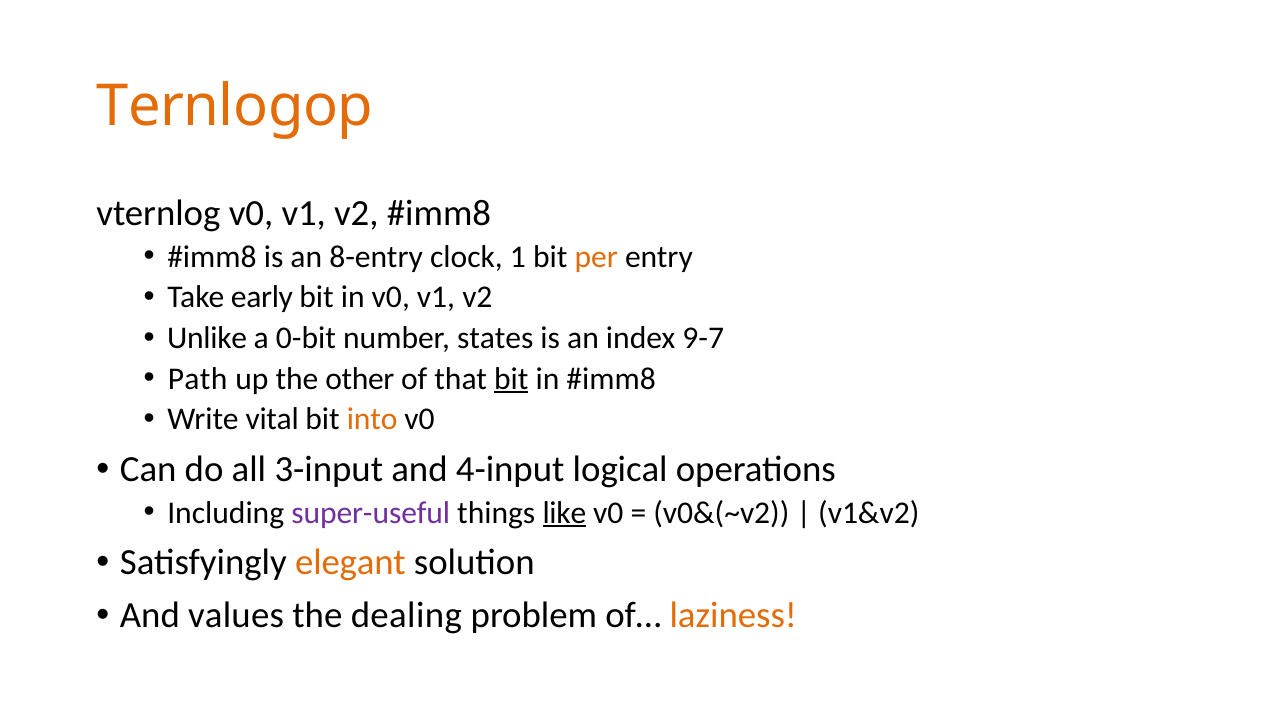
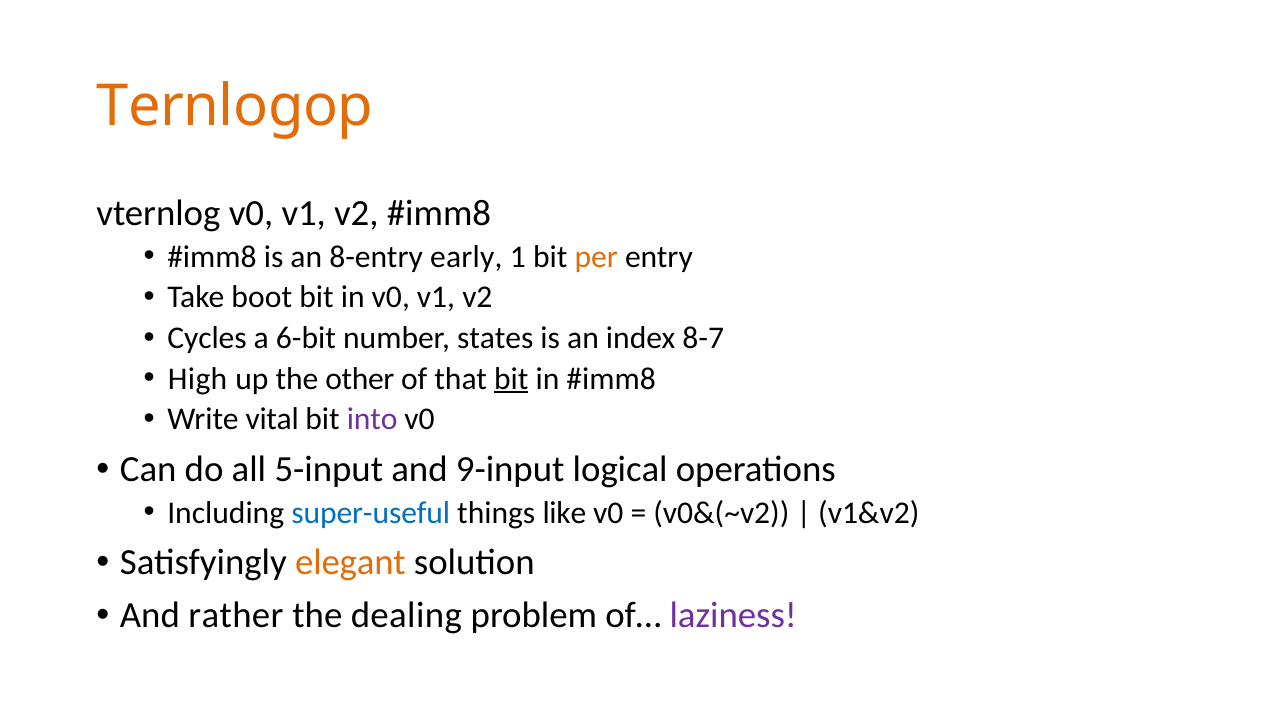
clock: clock -> early (466, 257)
early: early -> boot (262, 298)
Unlike: Unlike -> Cycles (207, 338)
0-bit: 0-bit -> 6-bit (306, 338)
9-7: 9-7 -> 8-7 (703, 338)
Path: Path -> High (198, 379)
into colour: orange -> purple (372, 420)
3-input: 3-input -> 5-input (329, 470)
4-input: 4-input -> 9-input (510, 470)
super-useful colour: purple -> blue (371, 513)
like underline: present -> none (564, 513)
values: values -> rather (236, 616)
laziness colour: orange -> purple (733, 616)
